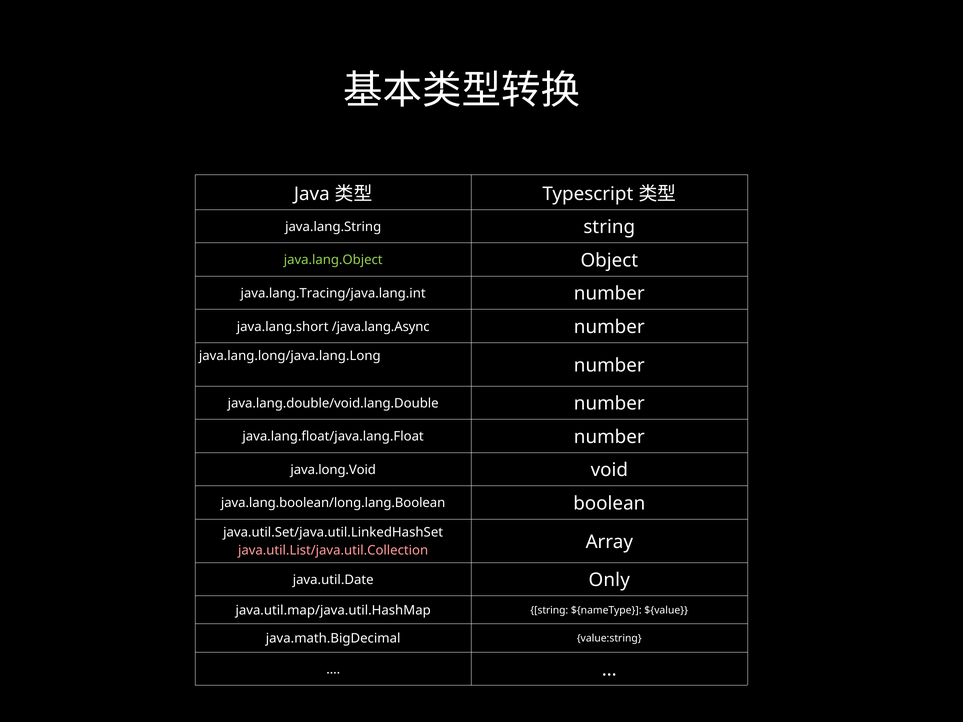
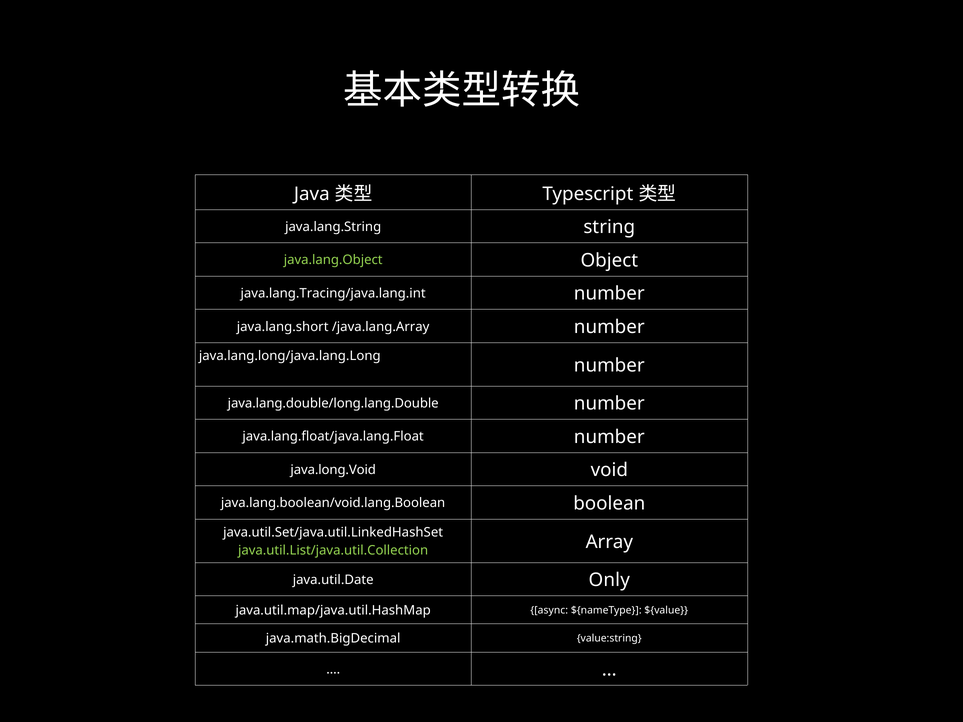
/java.lang.Async: /java.lang.Async -> /java.lang.Array (381, 327)
java.lang.double/void.lang.Double: java.lang.double/void.lang.Double -> java.lang.double/long.lang.Double (333, 403)
java.lang.boolean/long.lang.Boolean: java.lang.boolean/long.lang.Boolean -> java.lang.boolean/void.lang.Boolean (333, 503)
java.util.List/java.util.Collection colour: pink -> light green (333, 551)
java.util.map/java.util.HashMap string: string -> async (549, 610)
